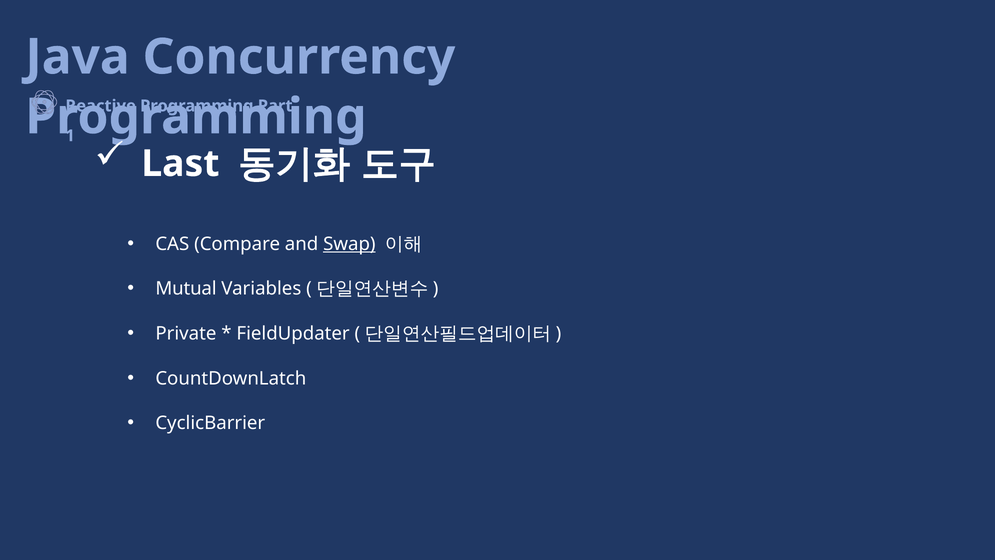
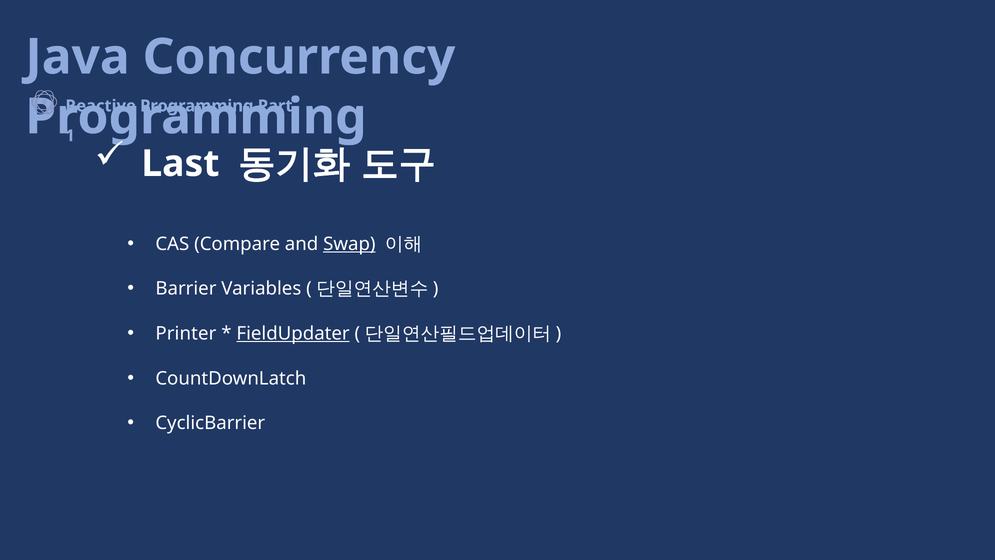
Mutual: Mutual -> Barrier (186, 289)
Private: Private -> Printer (186, 333)
FieldUpdater underline: none -> present (293, 333)
